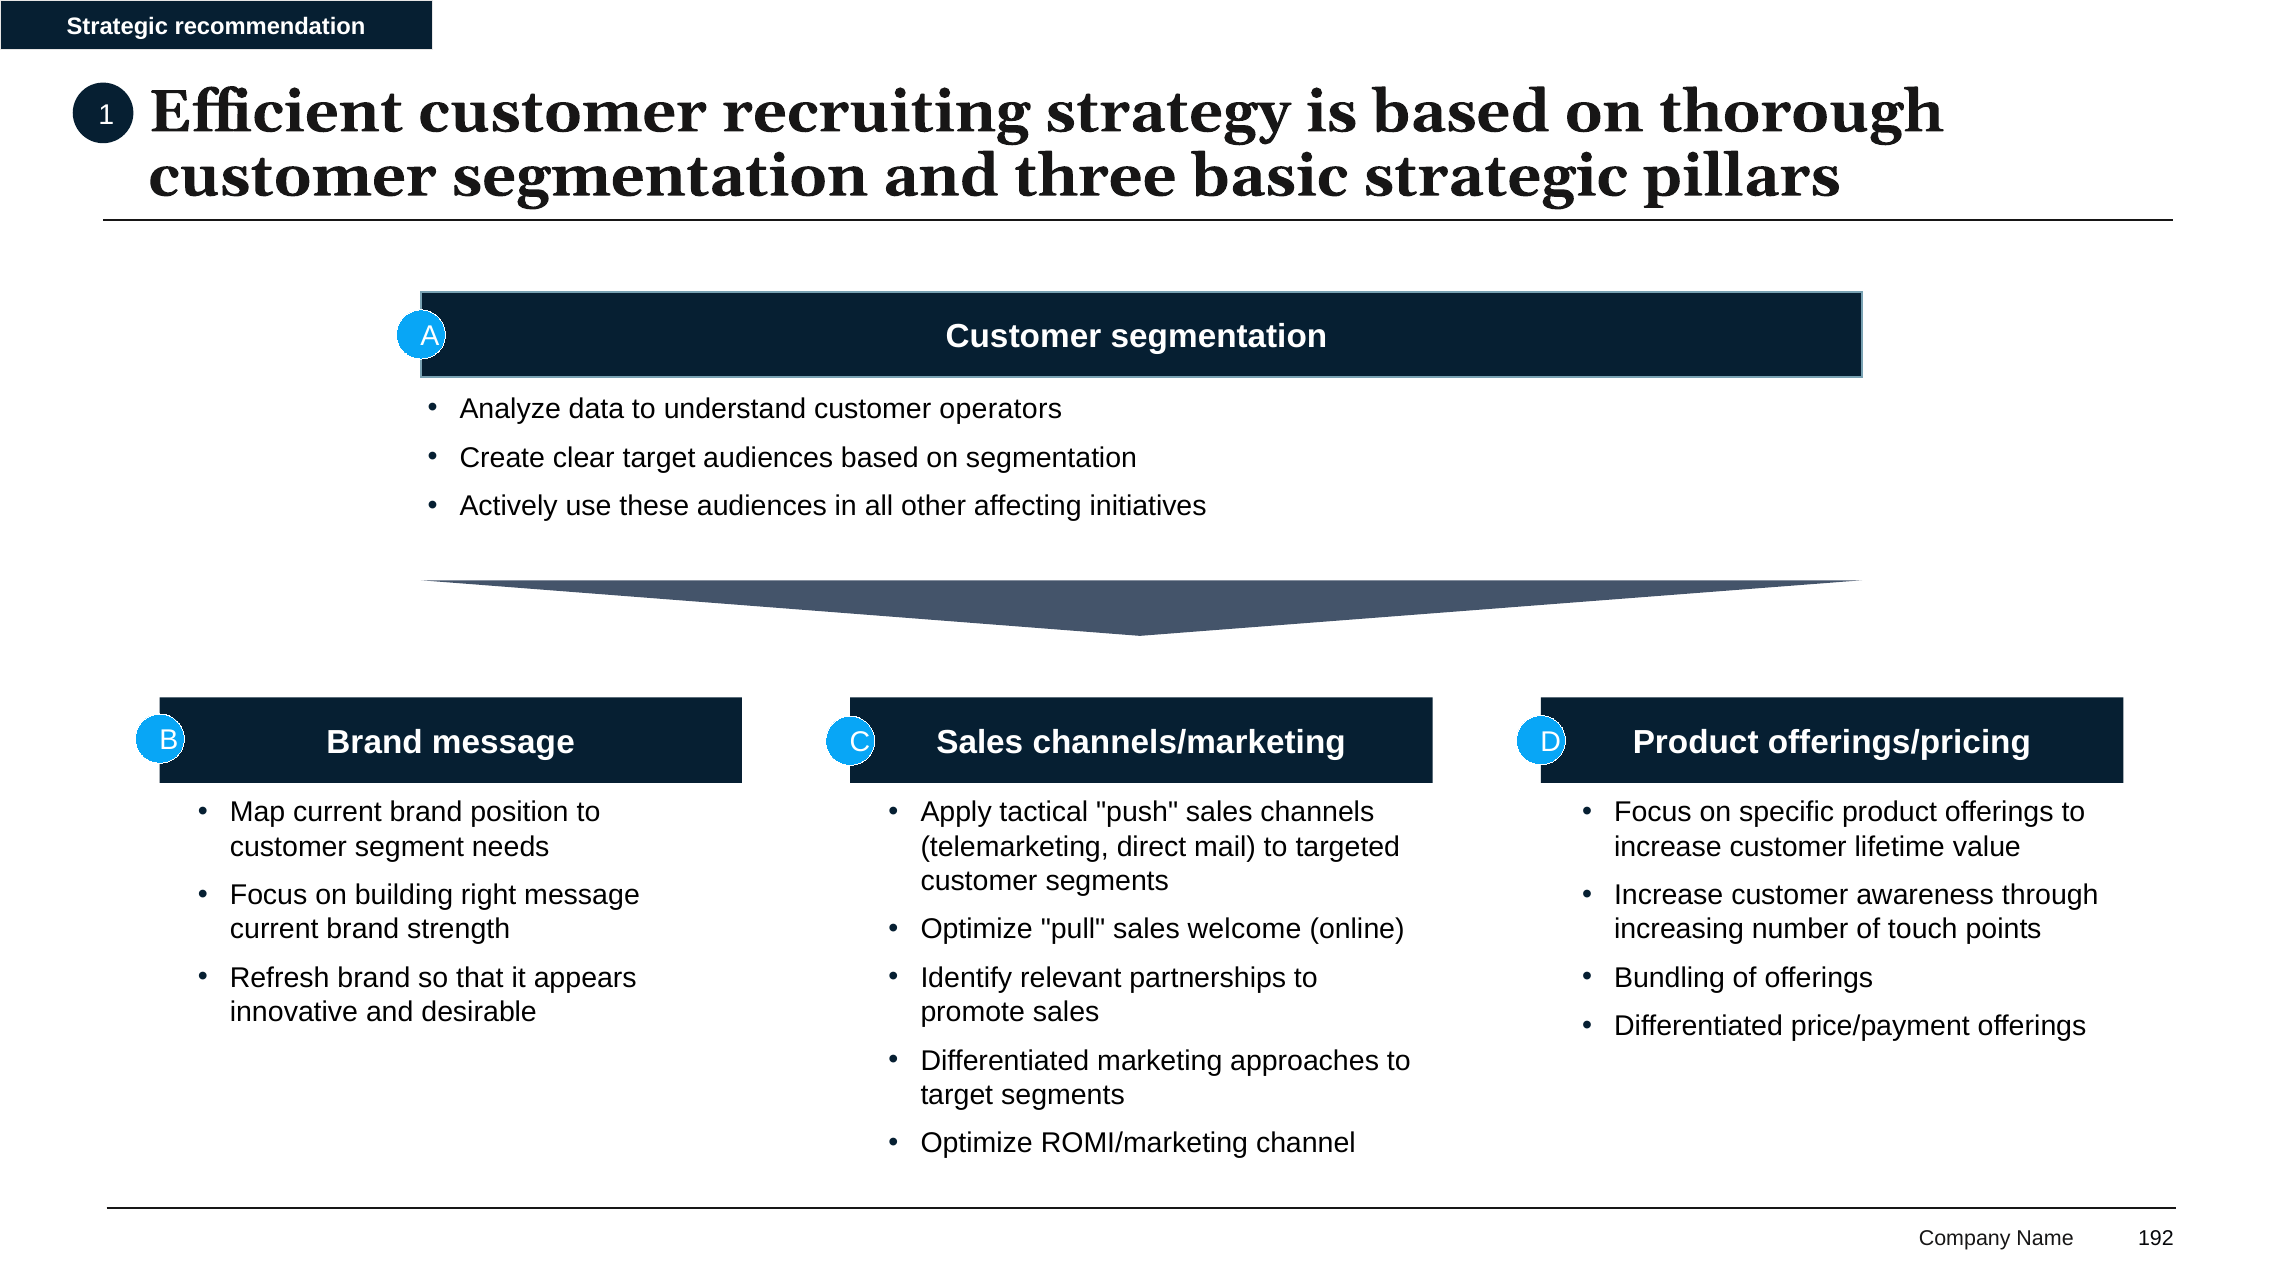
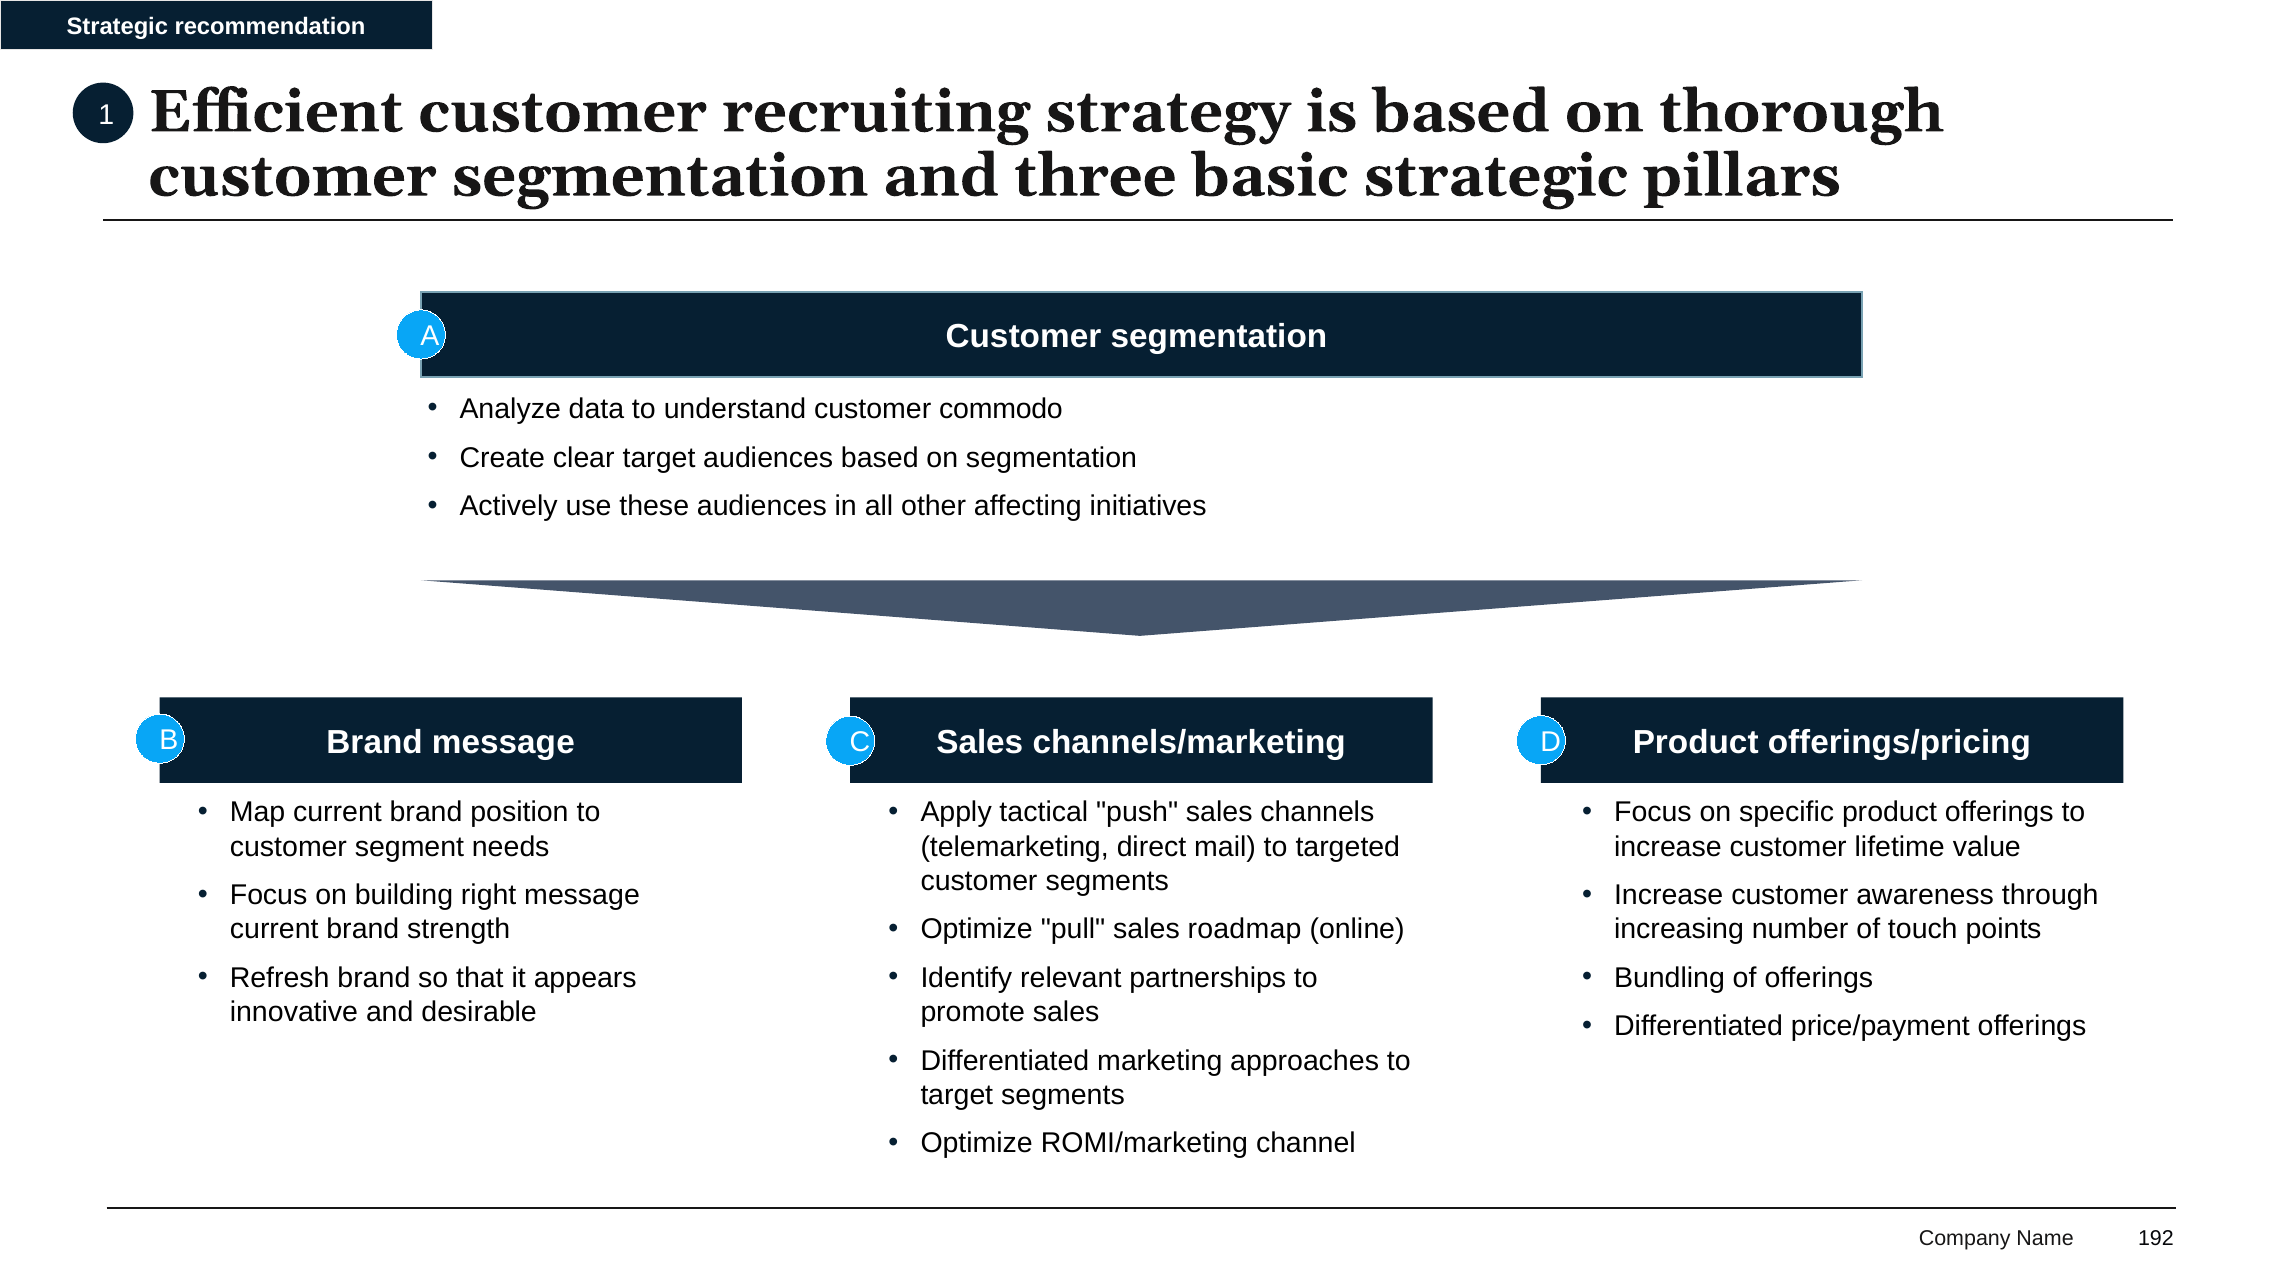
operators: operators -> commodo (1001, 409)
welcome: welcome -> roadmap (1245, 930)
